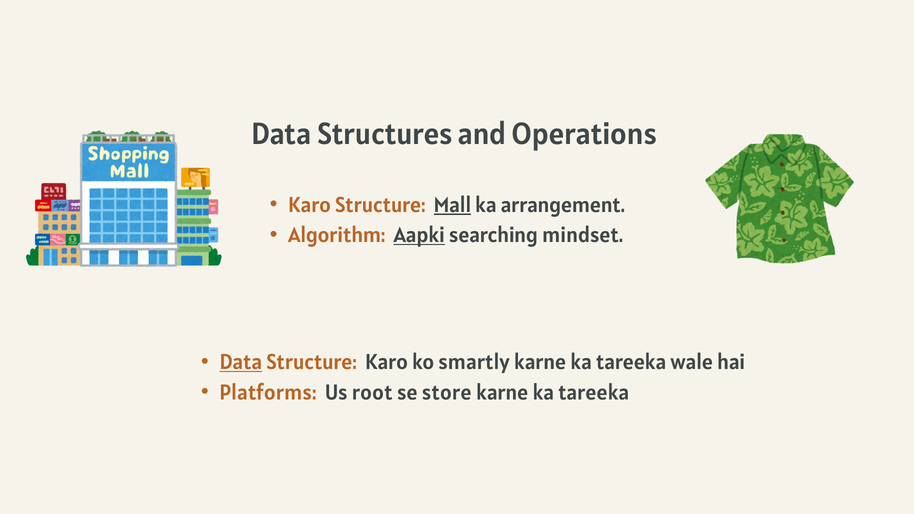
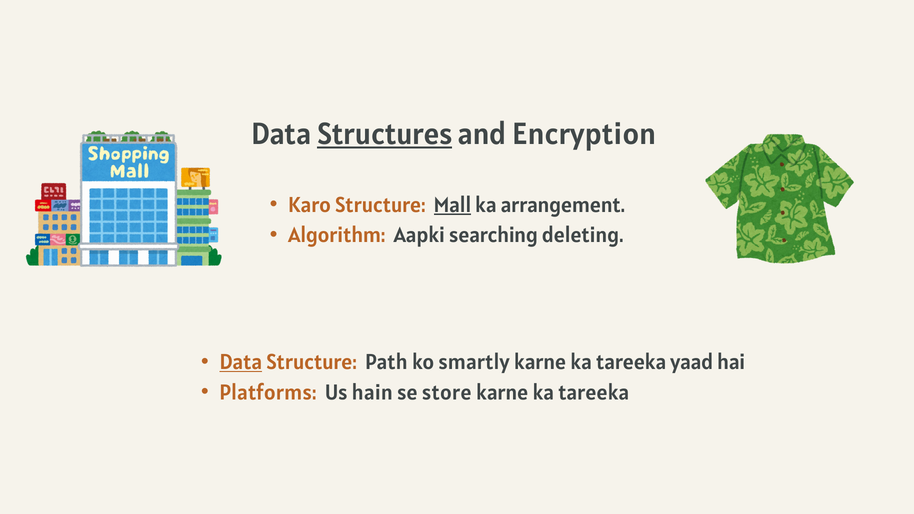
Structures underline: none -> present (385, 134)
Operations: Operations -> Encryption (584, 134)
Aapki underline: present -> none (419, 235)
mindset: mindset -> deleting (583, 235)
Structure Karo: Karo -> Path (387, 362)
wale: wale -> yaad (692, 362)
root: root -> hain (372, 393)
